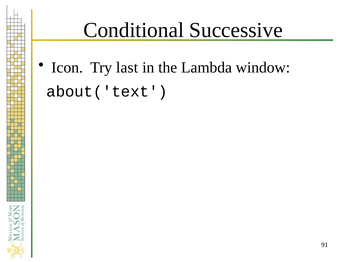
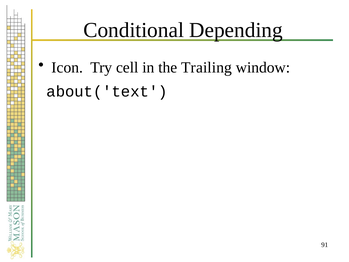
Successive: Successive -> Depending (236, 30)
last: last -> cell (127, 67)
Lambda: Lambda -> Trailing (207, 67)
